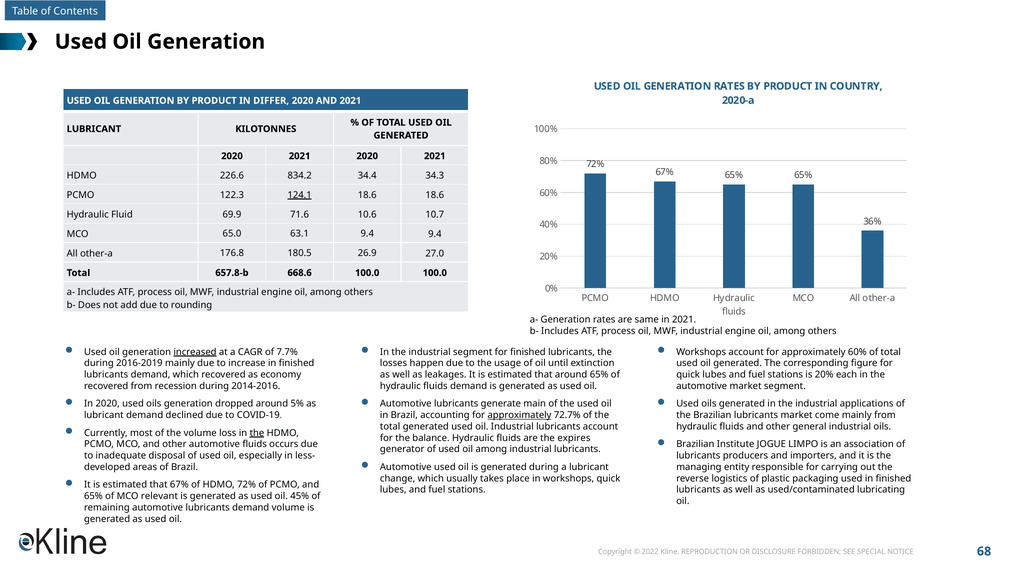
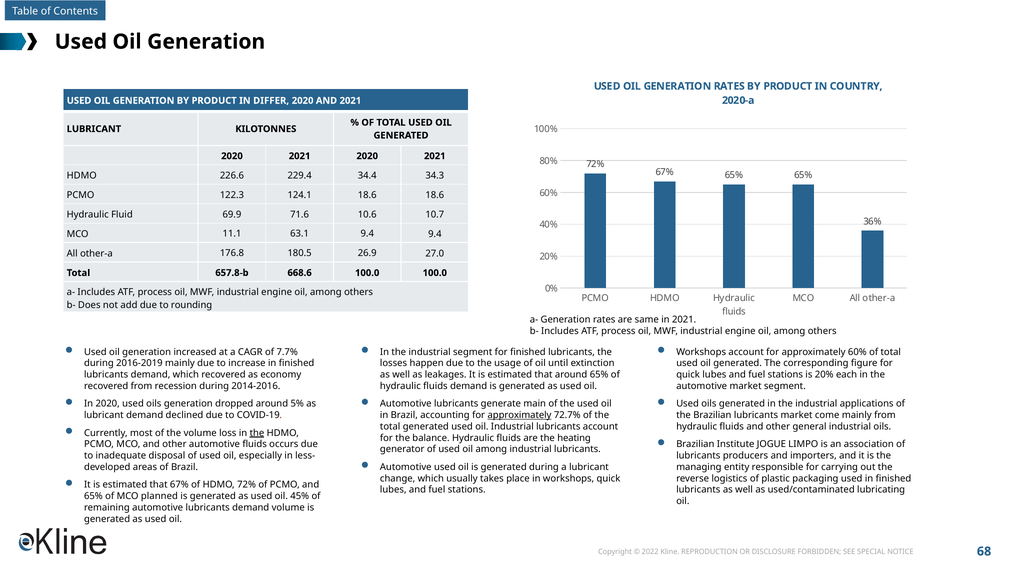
834.2: 834.2 -> 229.4 (300, 175)
124.1 underline: present -> none (300, 195)
65.0: 65.0 -> 11.1 (232, 234)
increased underline: present -> none (195, 352)
expires: expires -> heating (574, 438)
relevant: relevant -> planned (159, 496)
